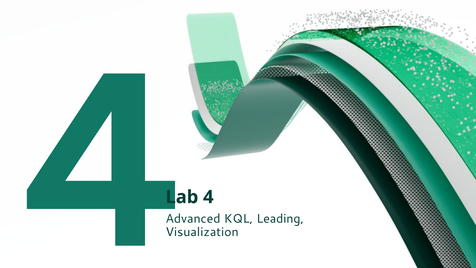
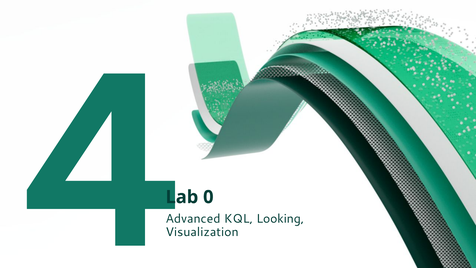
4: 4 -> 0 (208, 197)
Leading: Leading -> Looking (280, 218)
